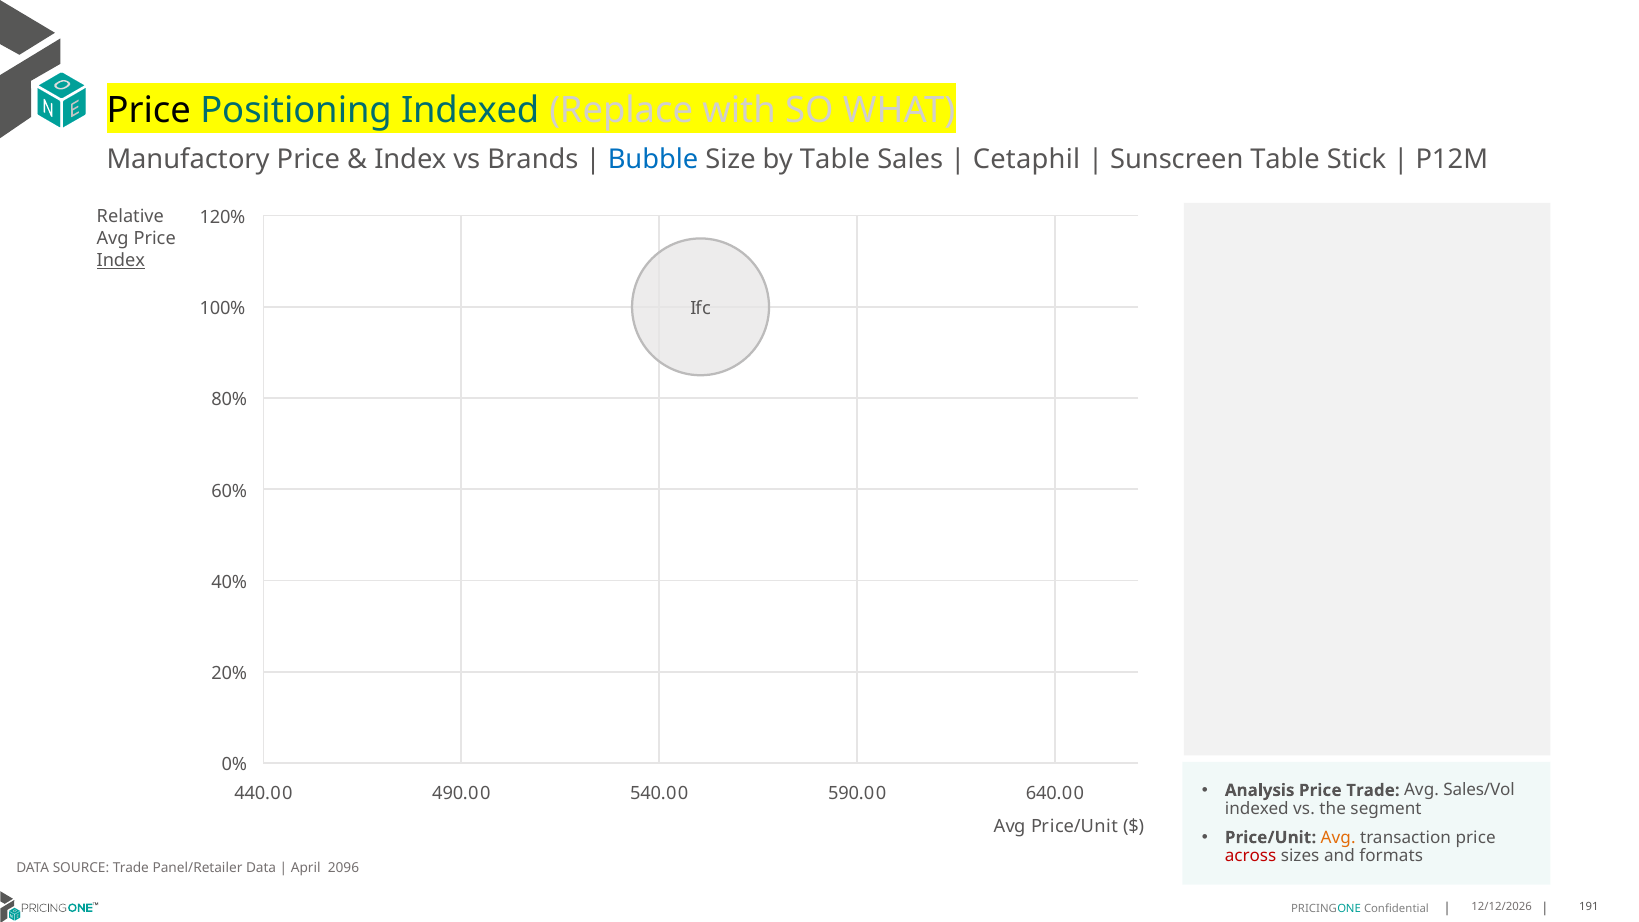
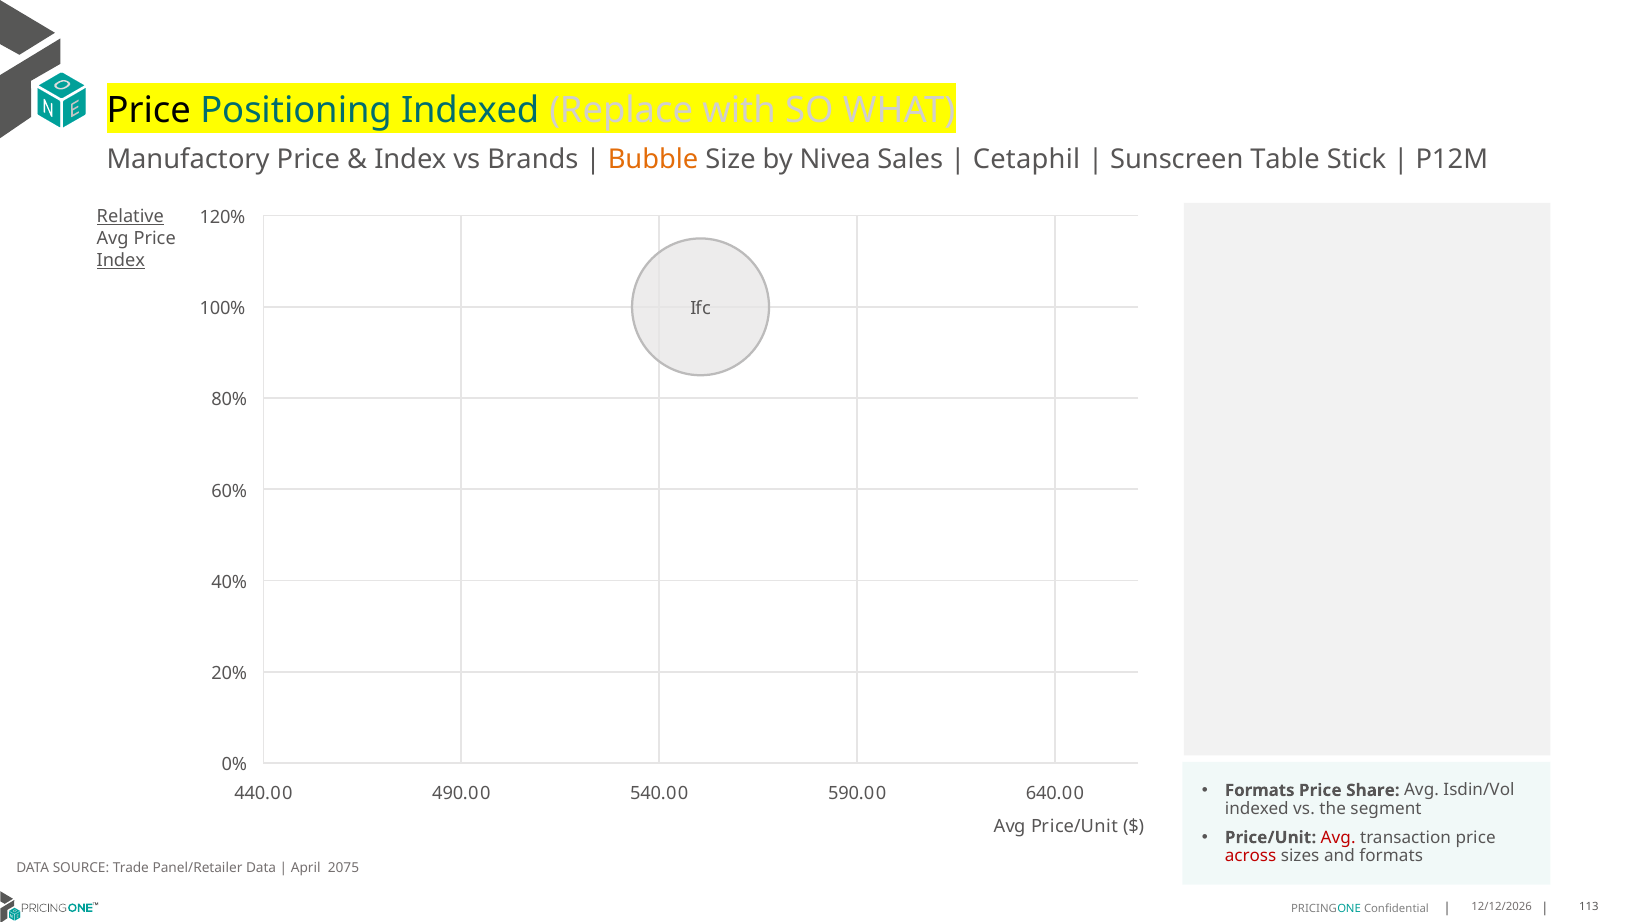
Bubble colour: blue -> orange (653, 160)
by Table: Table -> Nivea (835, 160)
Relative underline: none -> present (130, 217)
Analysis: Analysis -> Formats (1260, 790)
Price Trade: Trade -> Share (1373, 790)
Sales/Vol: Sales/Vol -> Isdin/Vol (1479, 790)
Avg colour: orange -> red (1338, 837)
2096: 2096 -> 2075 (343, 868)
191: 191 -> 113 (1589, 906)
